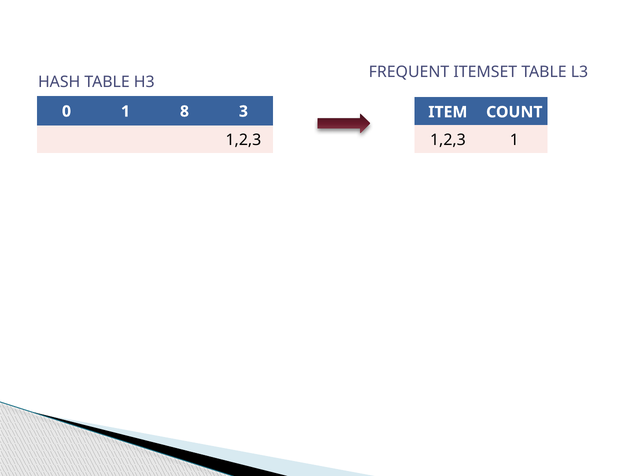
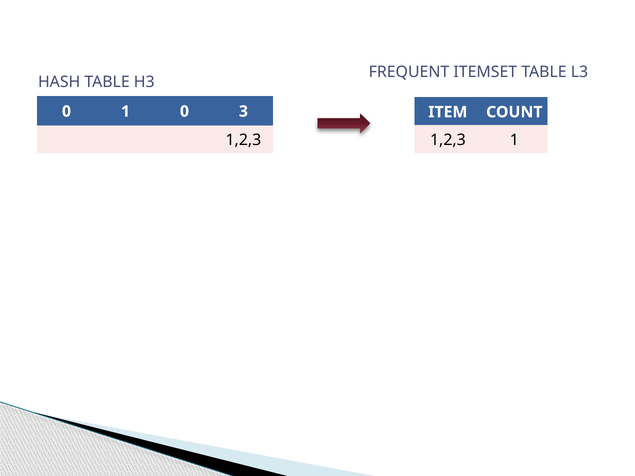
1 8: 8 -> 0 (184, 111)
